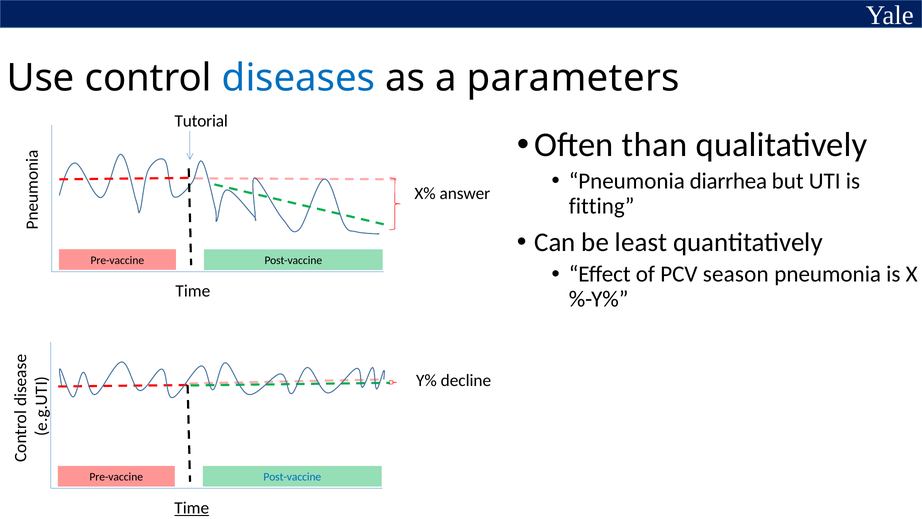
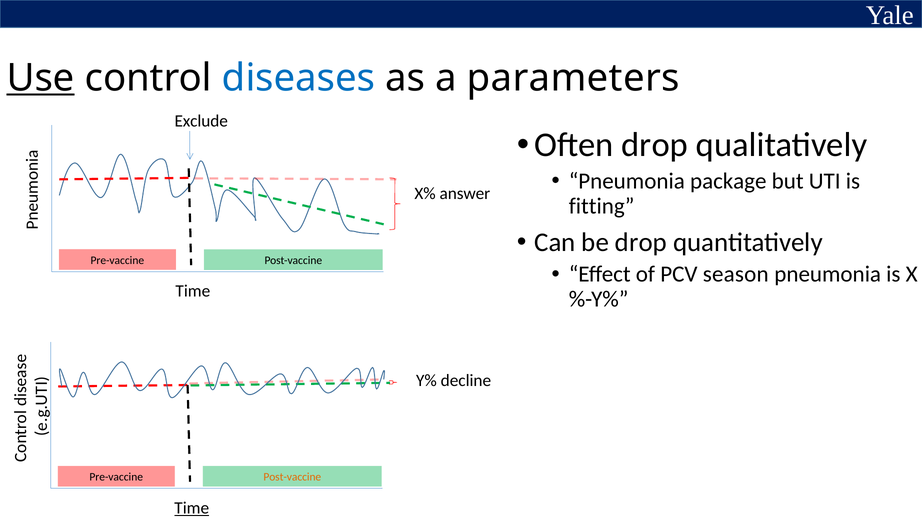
Use underline: none -> present (41, 78)
Tutorial: Tutorial -> Exclude (201, 121)
Often than: than -> drop (655, 145)
diarrhea: diarrhea -> package (728, 181)
be least: least -> drop (641, 242)
Post-vaccine colour: blue -> orange (292, 477)
